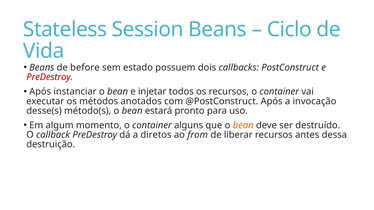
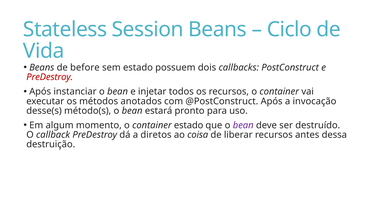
container alguns: alguns -> estado (189, 126)
bean colour: orange -> purple (243, 126)
from: from -> coisa (198, 135)
